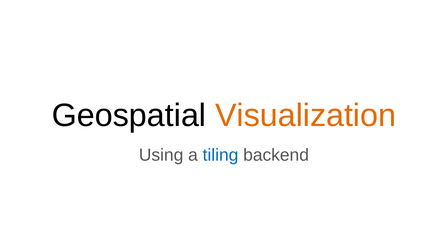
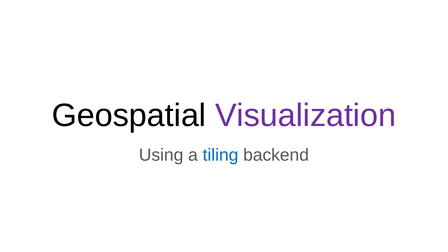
Visualization colour: orange -> purple (306, 115)
